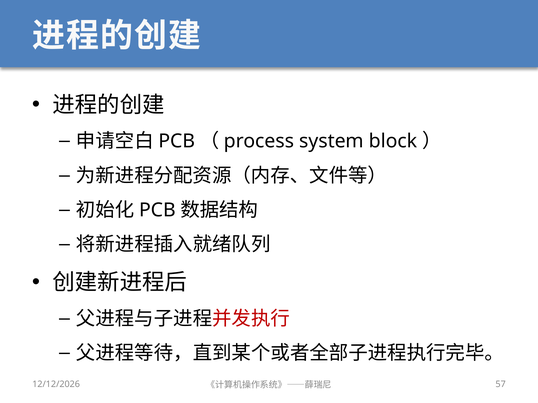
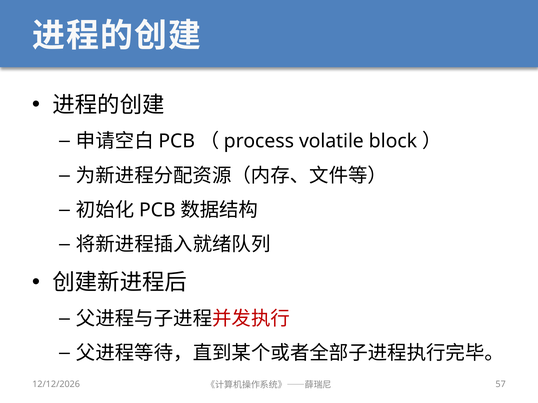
system: system -> volatile (332, 141)
